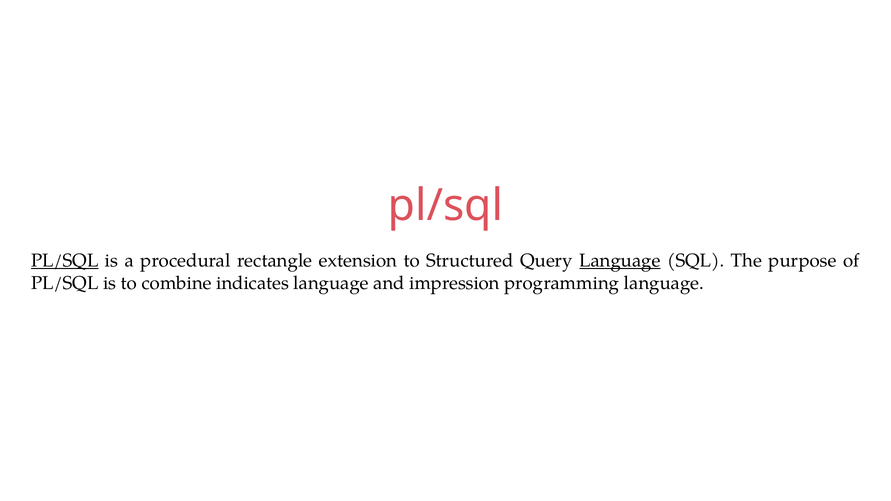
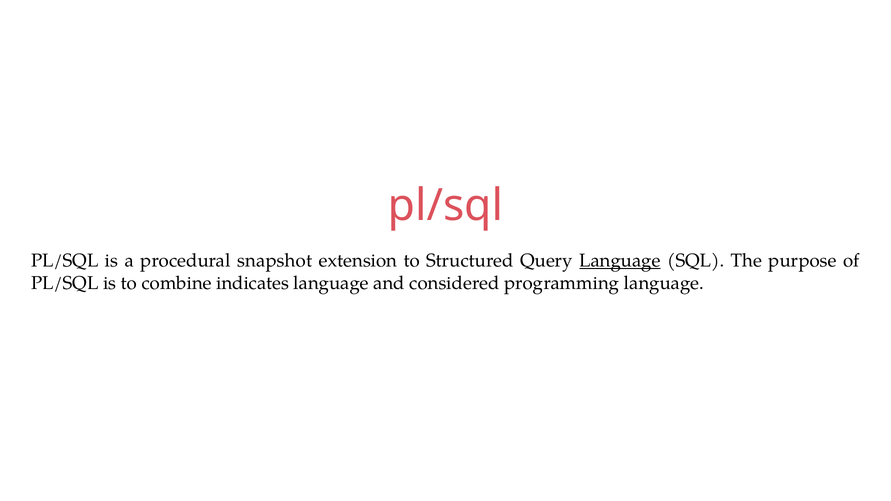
PL/SQL underline: present -> none (65, 261)
rectangle: rectangle -> snapshot (275, 261)
impression: impression -> considered (455, 283)
